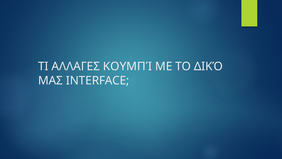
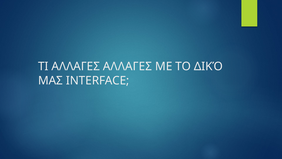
ΑΛΛΑΓΕΣ ΚΟΥΜΠΊ: ΚΟΥΜΠΊ -> ΑΛΛΑΓΕΣ (127, 66)
